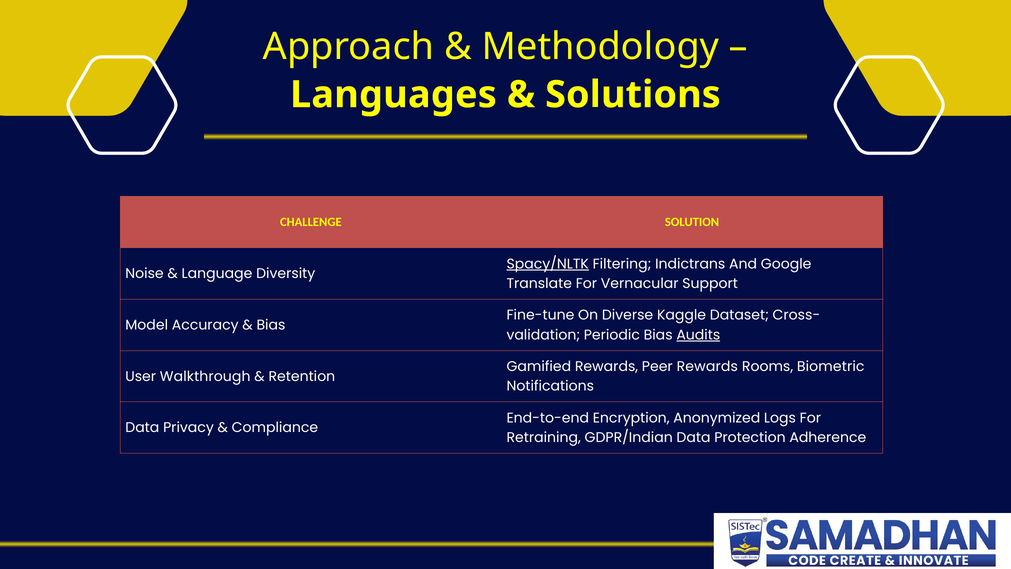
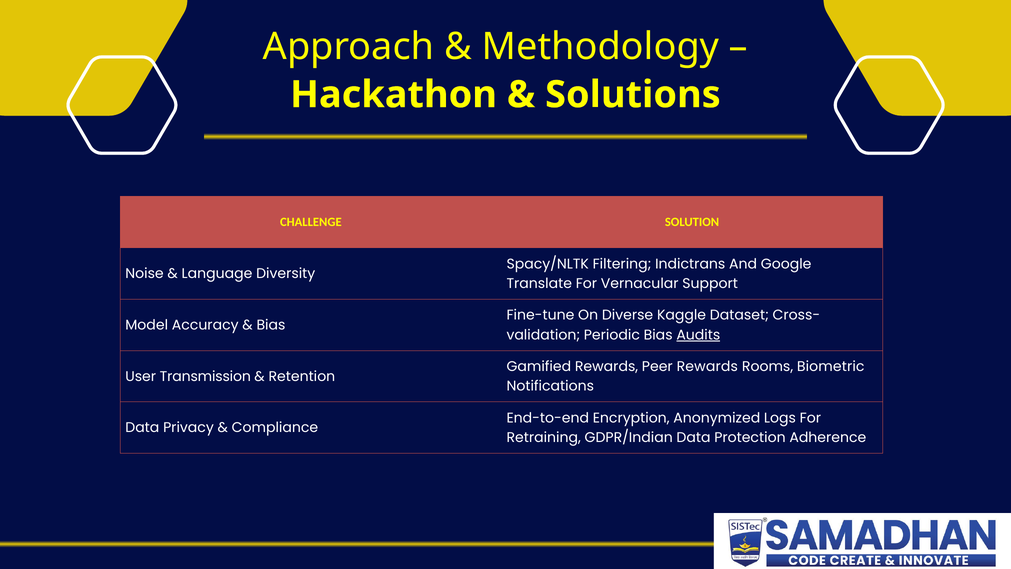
Languages: Languages -> Hackathon (393, 95)
Spacy/NLTK underline: present -> none (548, 264)
Walkthrough: Walkthrough -> Transmission (205, 376)
